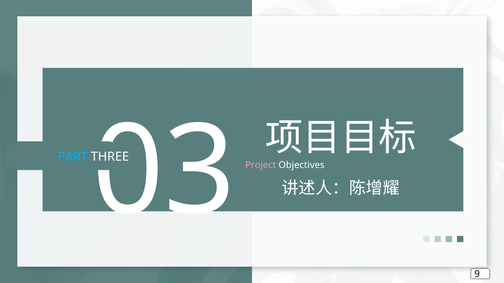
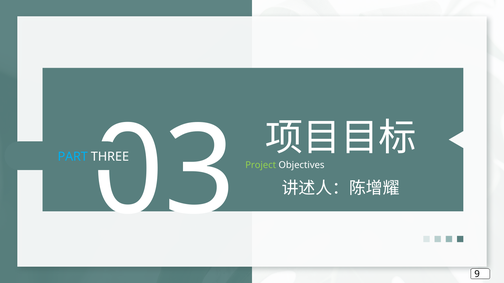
Project colour: pink -> light green (261, 165)
